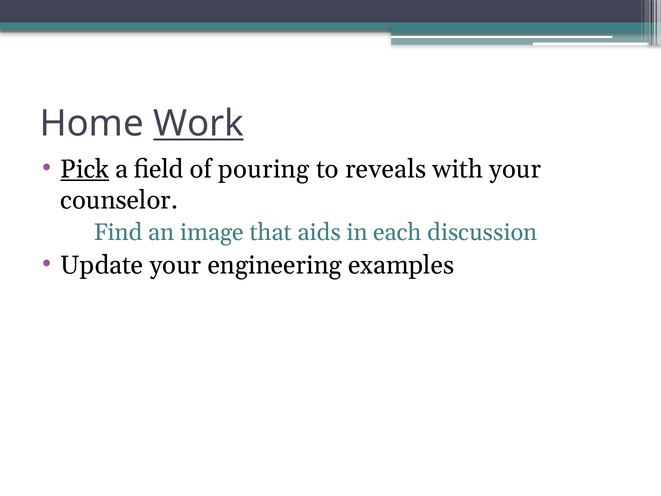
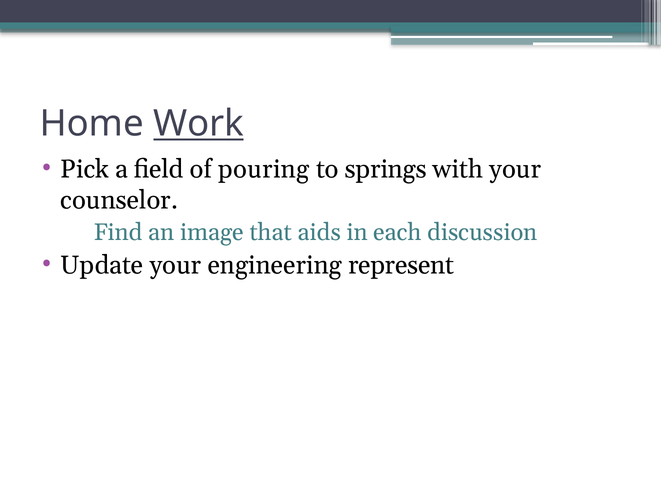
Pick underline: present -> none (85, 169)
reveals: reveals -> springs (386, 169)
examples: examples -> represent (401, 265)
